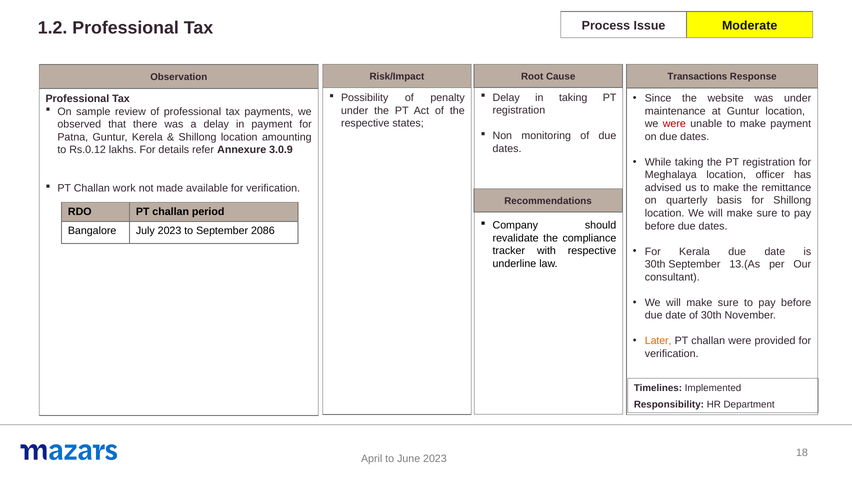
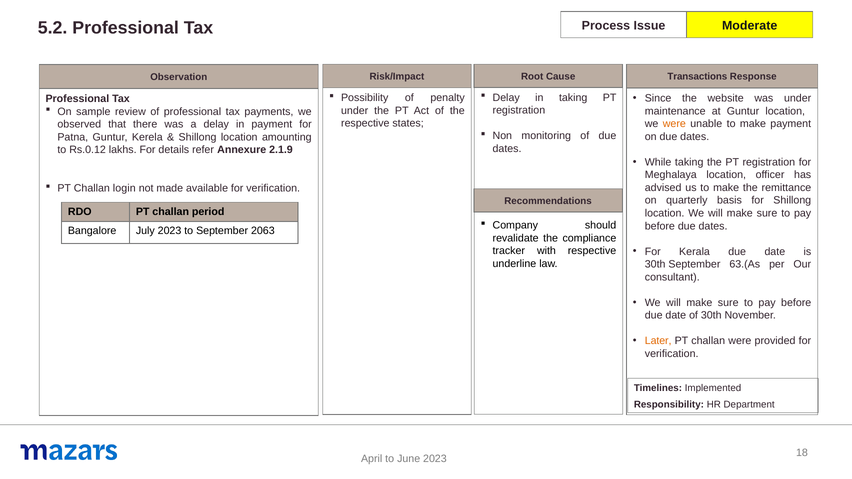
1.2: 1.2 -> 5.2 (53, 28)
were colour: red -> orange (674, 124)
3.0.9: 3.0.9 -> 2.1.9 (281, 150)
work: work -> login (124, 188)
2086: 2086 -> 2063 (263, 231)
13.(As: 13.(As -> 63.(As (745, 264)
